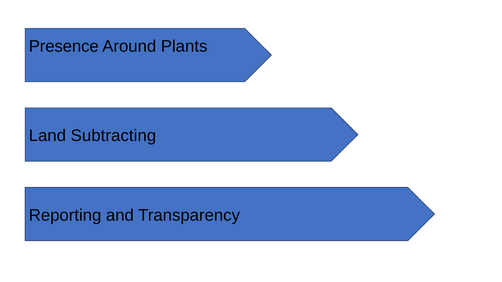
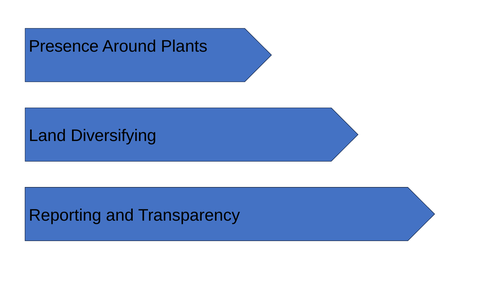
Subtracting: Subtracting -> Diversifying (114, 136)
